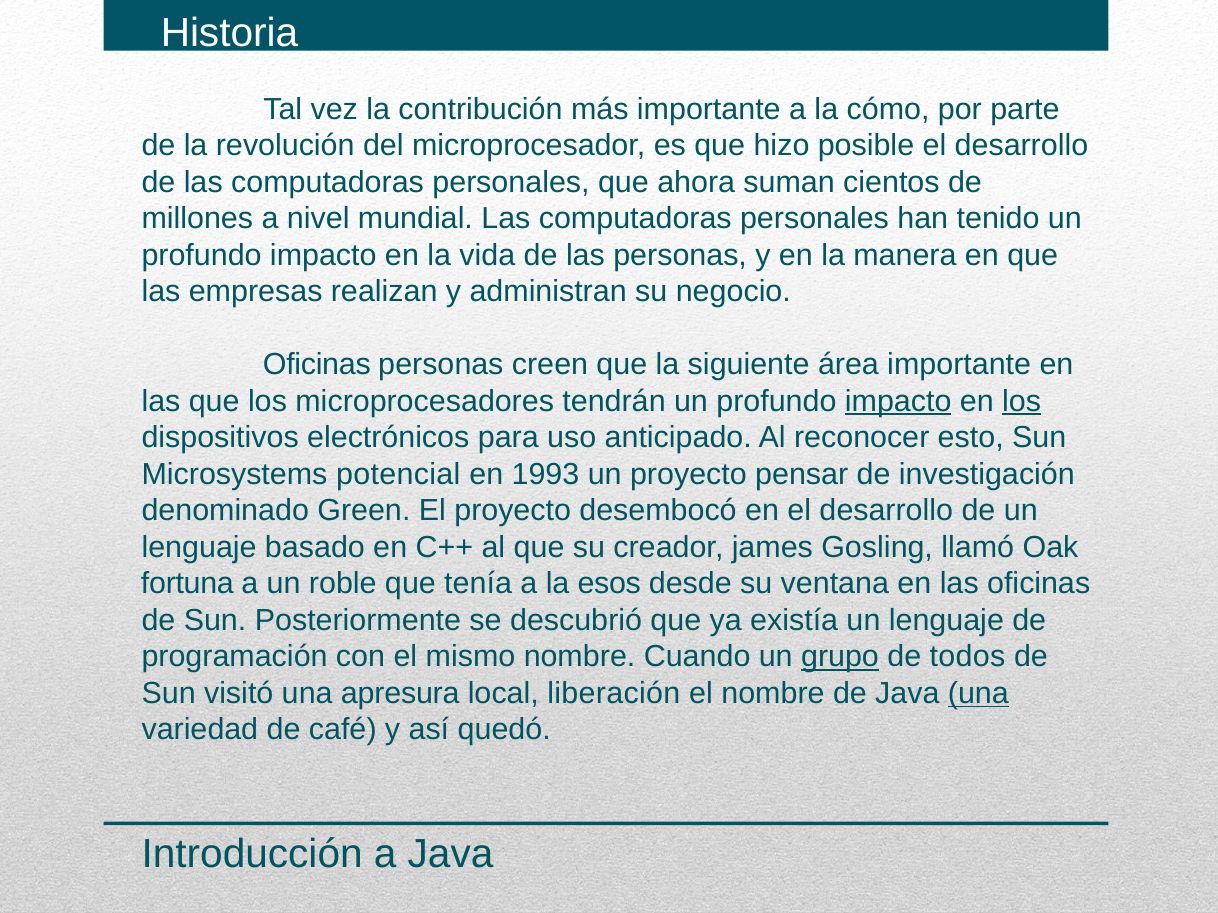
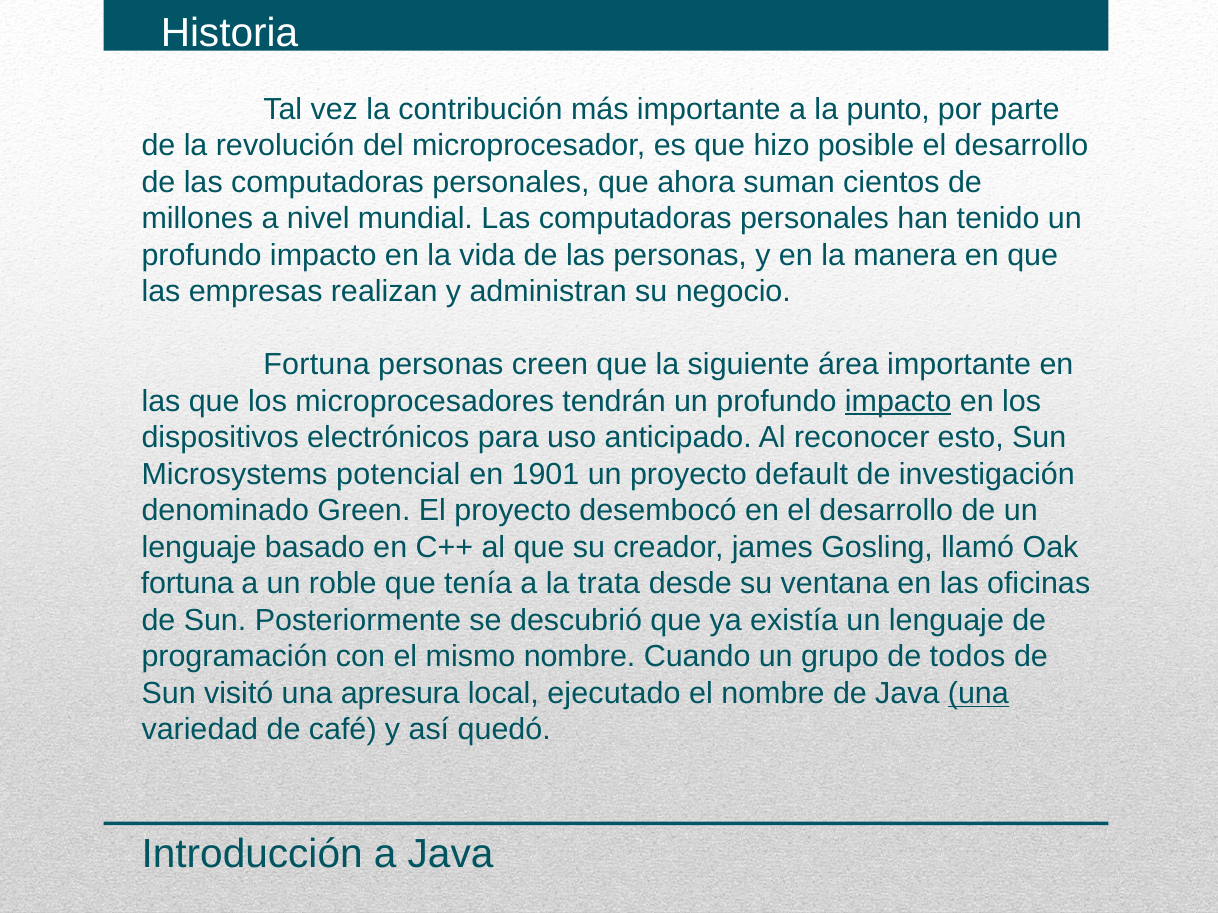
cómo: cómo -> punto (888, 109)
Oficinas: Oficinas -> Fortuna (317, 365)
los underline: present -> none (1022, 401)
1993: 1993 -> 1901 (545, 475)
pensar: pensar -> default (802, 475)
esos: esos -> trata (609, 584)
grupo underline: present -> none (840, 657)
liberación: liberación -> ejecutado (614, 694)
